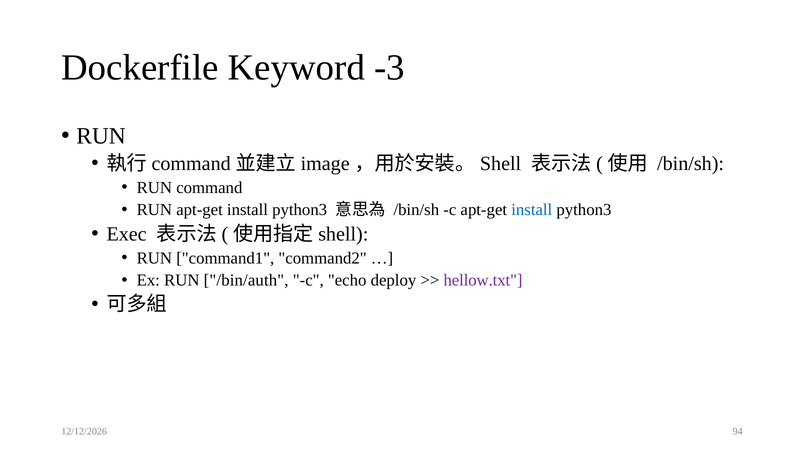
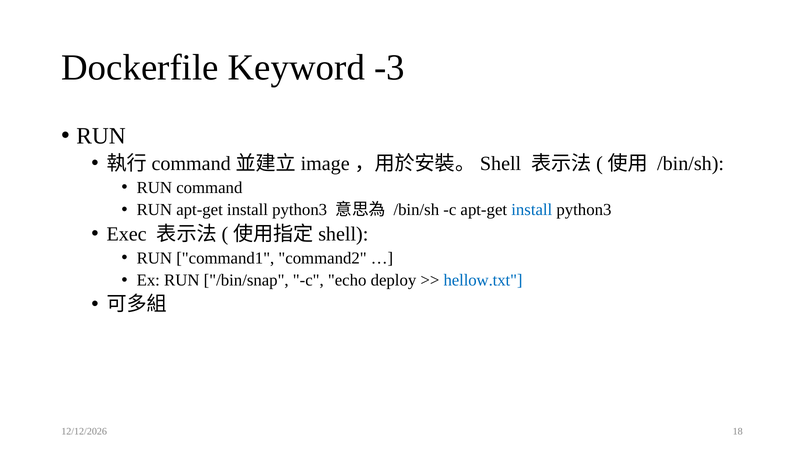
/bin/auth: /bin/auth -> /bin/snap (246, 280)
hellow.txt colour: purple -> blue (483, 280)
94: 94 -> 18 (738, 432)
